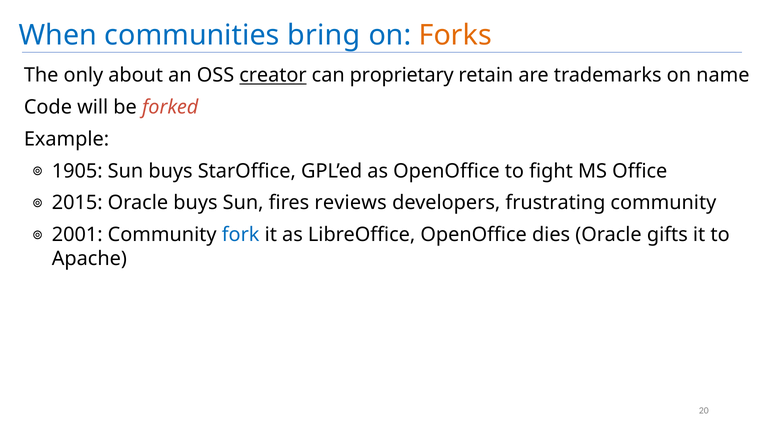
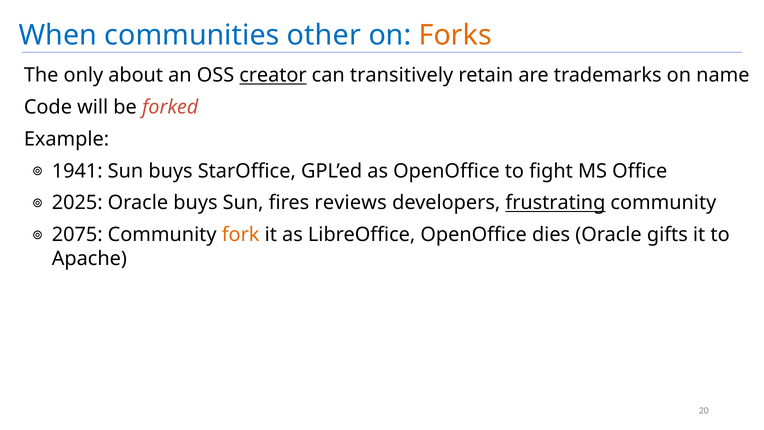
bring: bring -> other (324, 35)
proprietary: proprietary -> transitively (402, 75)
1905: 1905 -> 1941 (77, 171)
2015: 2015 -> 2025 (77, 203)
frustrating underline: none -> present (555, 203)
2001: 2001 -> 2075 (77, 235)
fork colour: blue -> orange (241, 235)
